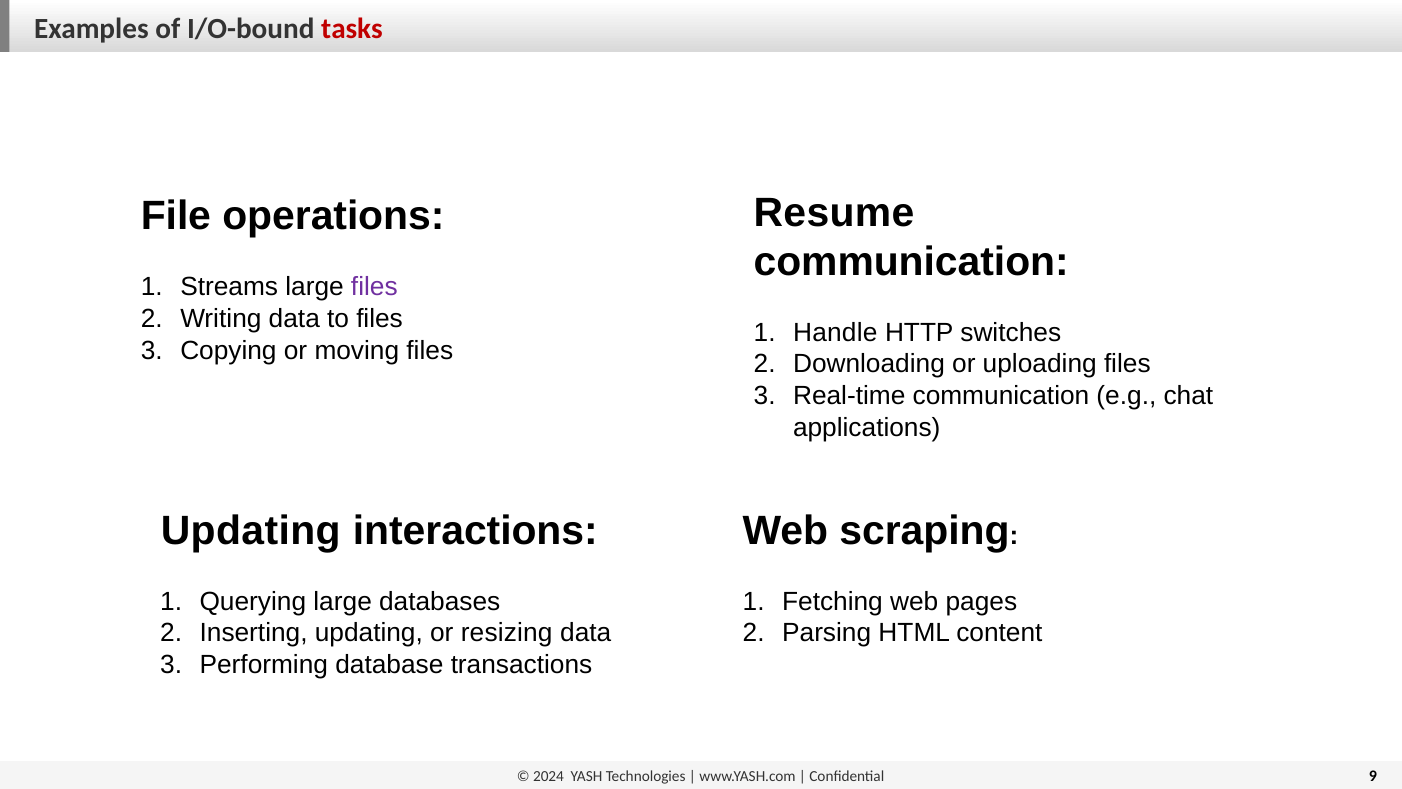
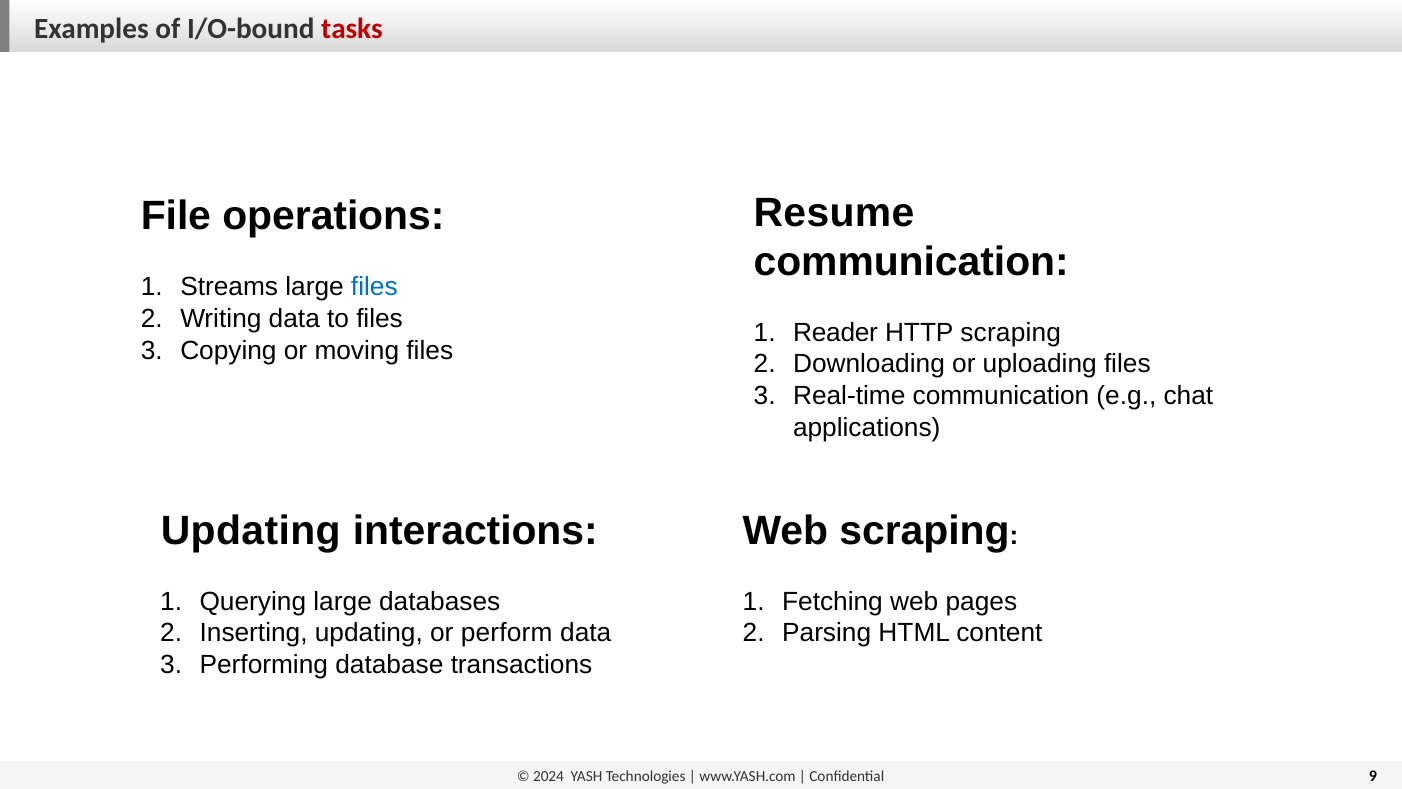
files colour: purple -> blue (374, 287)
Handle: Handle -> Reader (836, 333)
HTTP switches: switches -> scraping (1011, 333)
resizing: resizing -> perform (507, 633)
